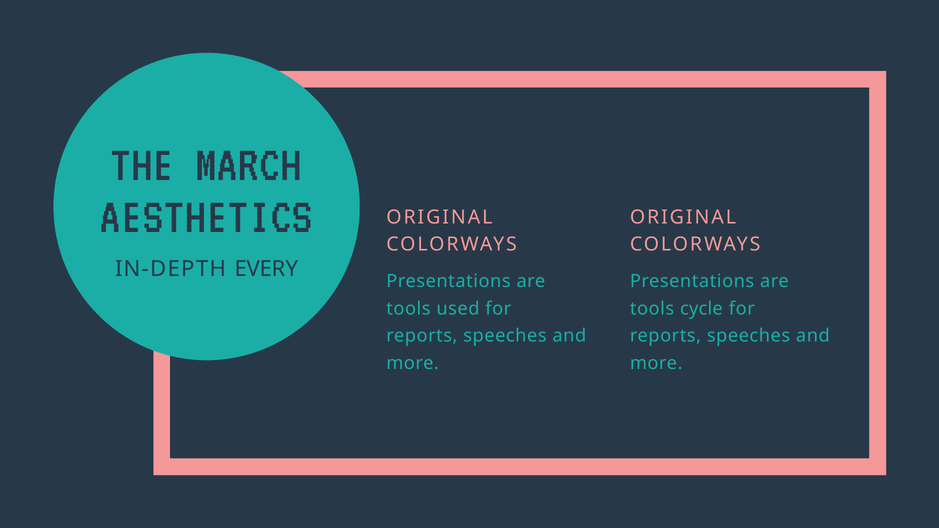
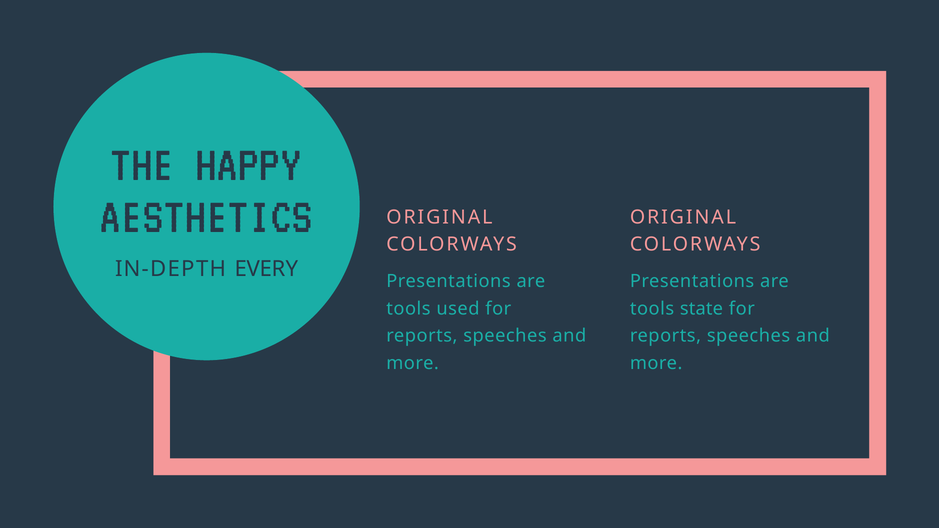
MARCH: MARCH -> HAPPY (249, 163)
cycle: cycle -> state (701, 309)
